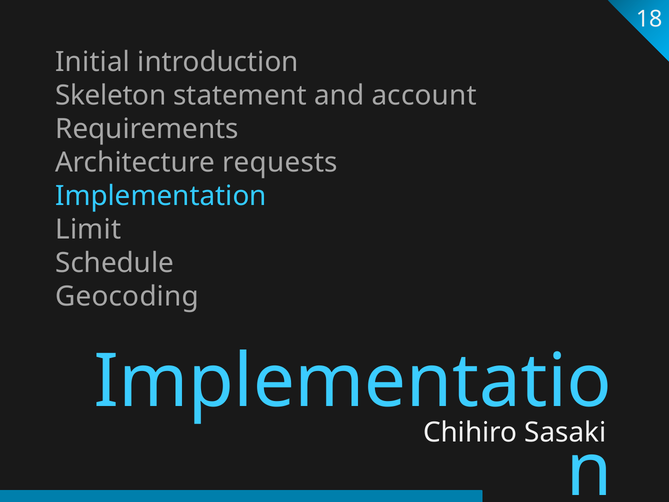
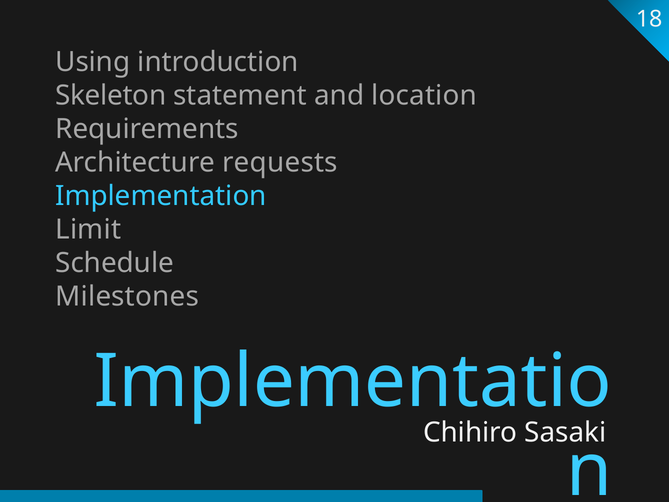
Initial: Initial -> Using (93, 62)
account: account -> location (424, 96)
Geocoding: Geocoding -> Milestones (127, 296)
